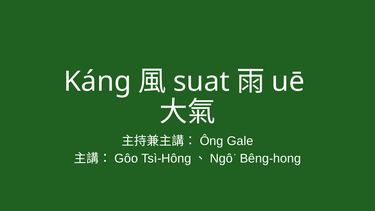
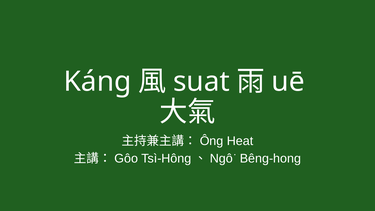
Gale: Gale -> Heat (240, 141)
